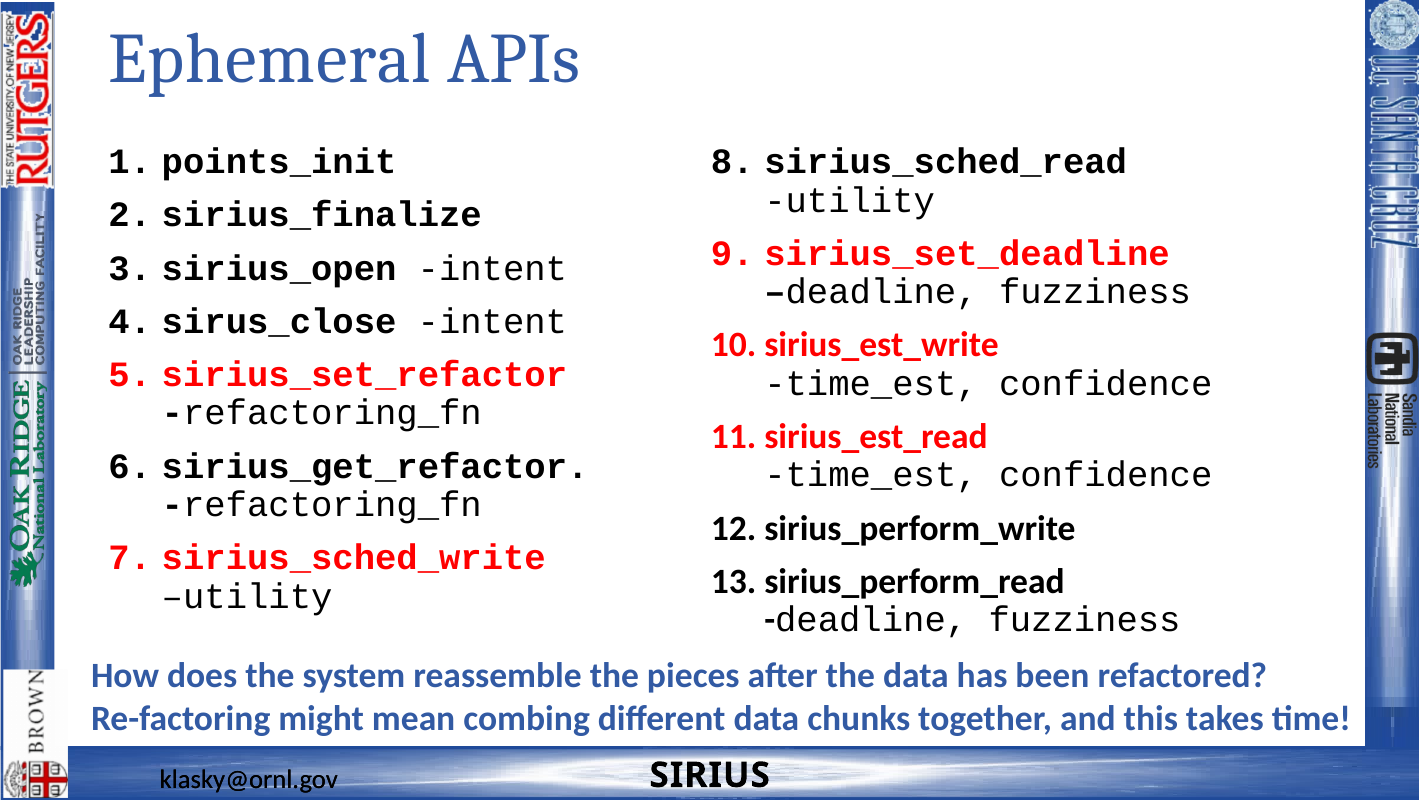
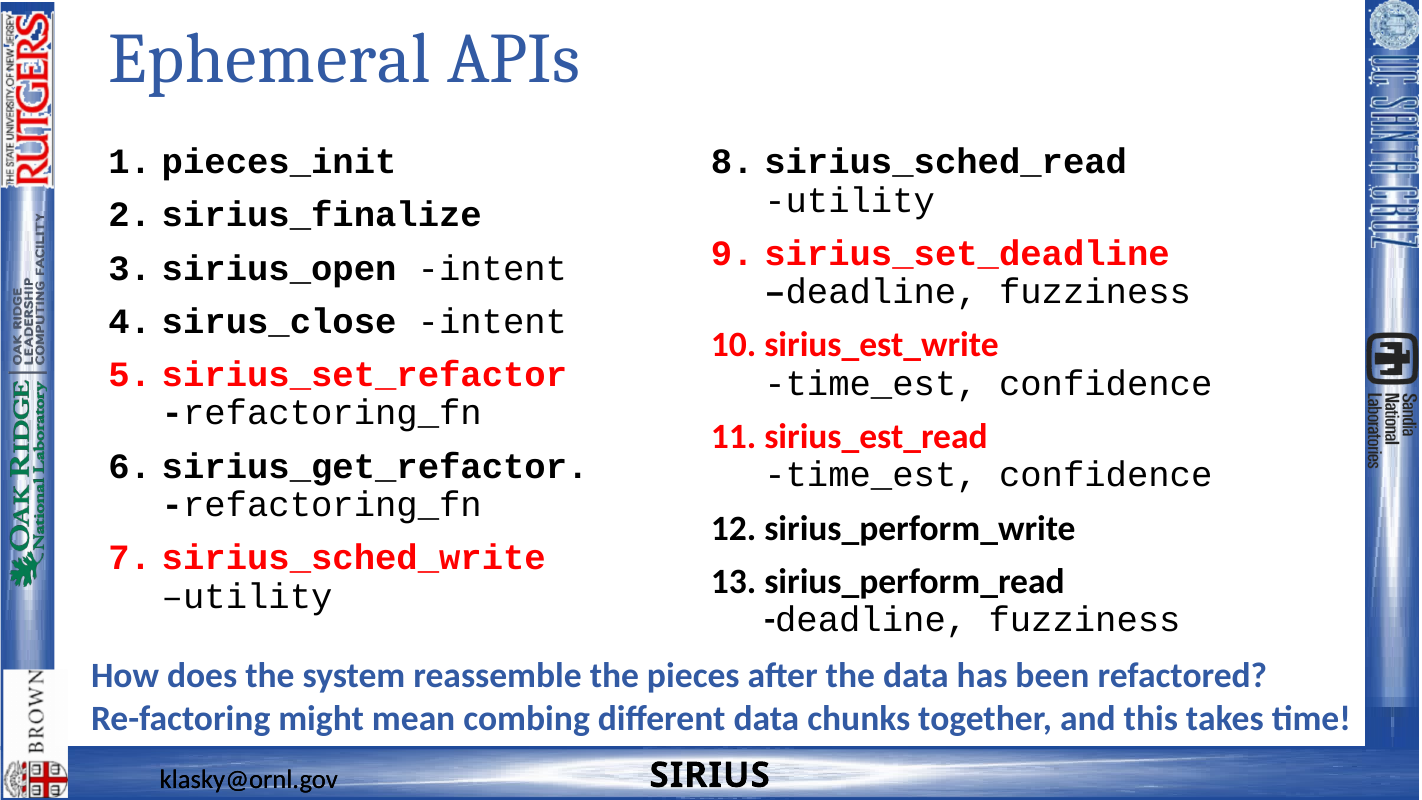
points_init: points_init -> pieces_init (279, 162)
